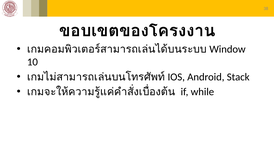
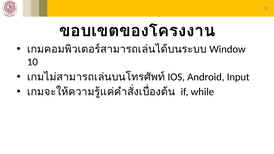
Stack: Stack -> Input (238, 77)
